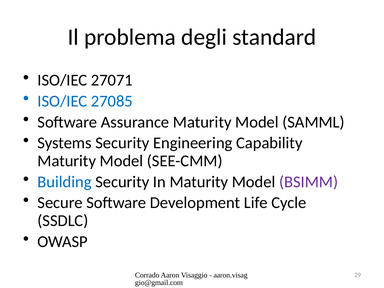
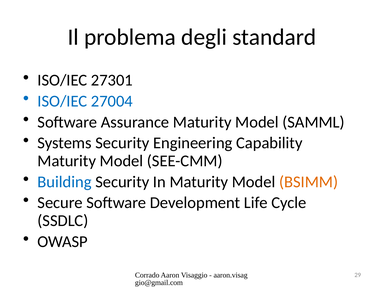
27071: 27071 -> 27301 (112, 80)
27085: 27085 -> 27004 (112, 101)
BSIMM colour: purple -> orange (309, 182)
